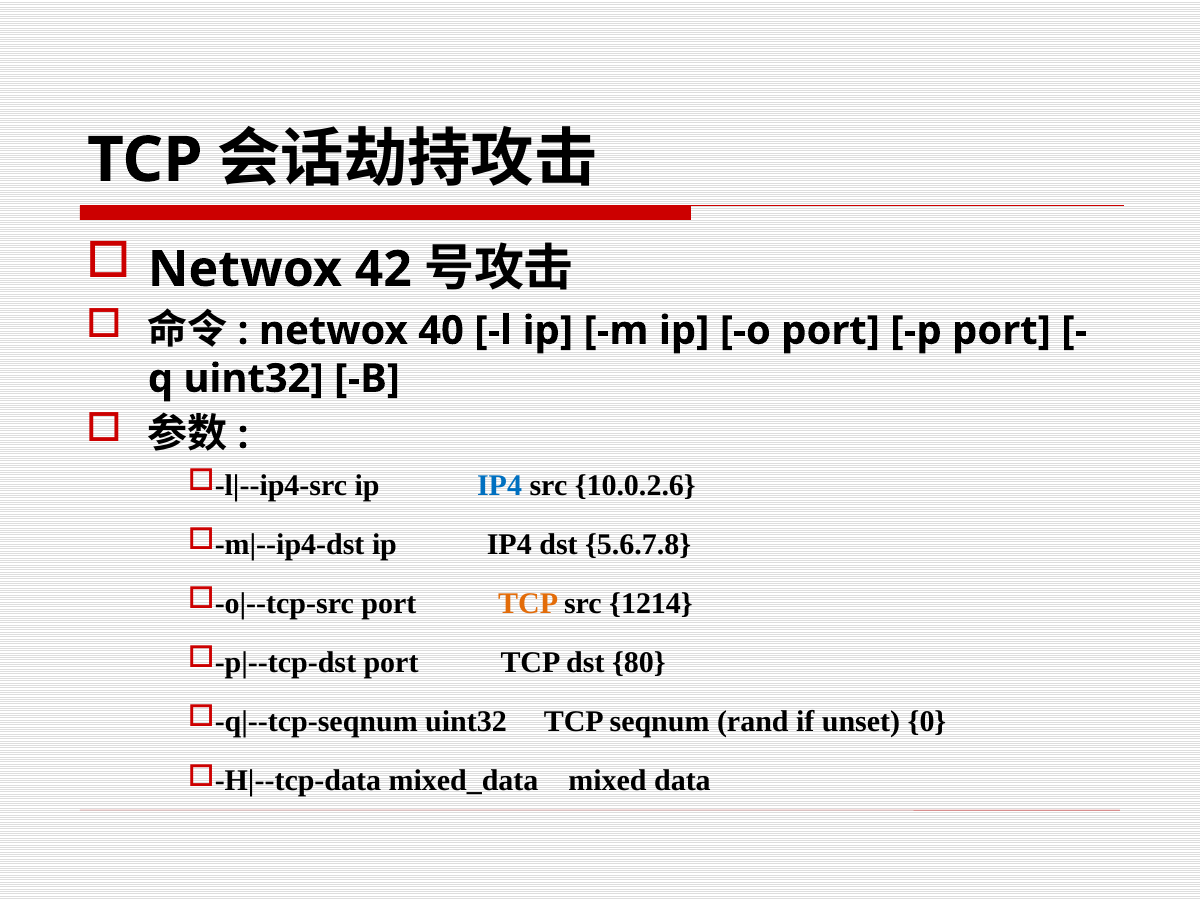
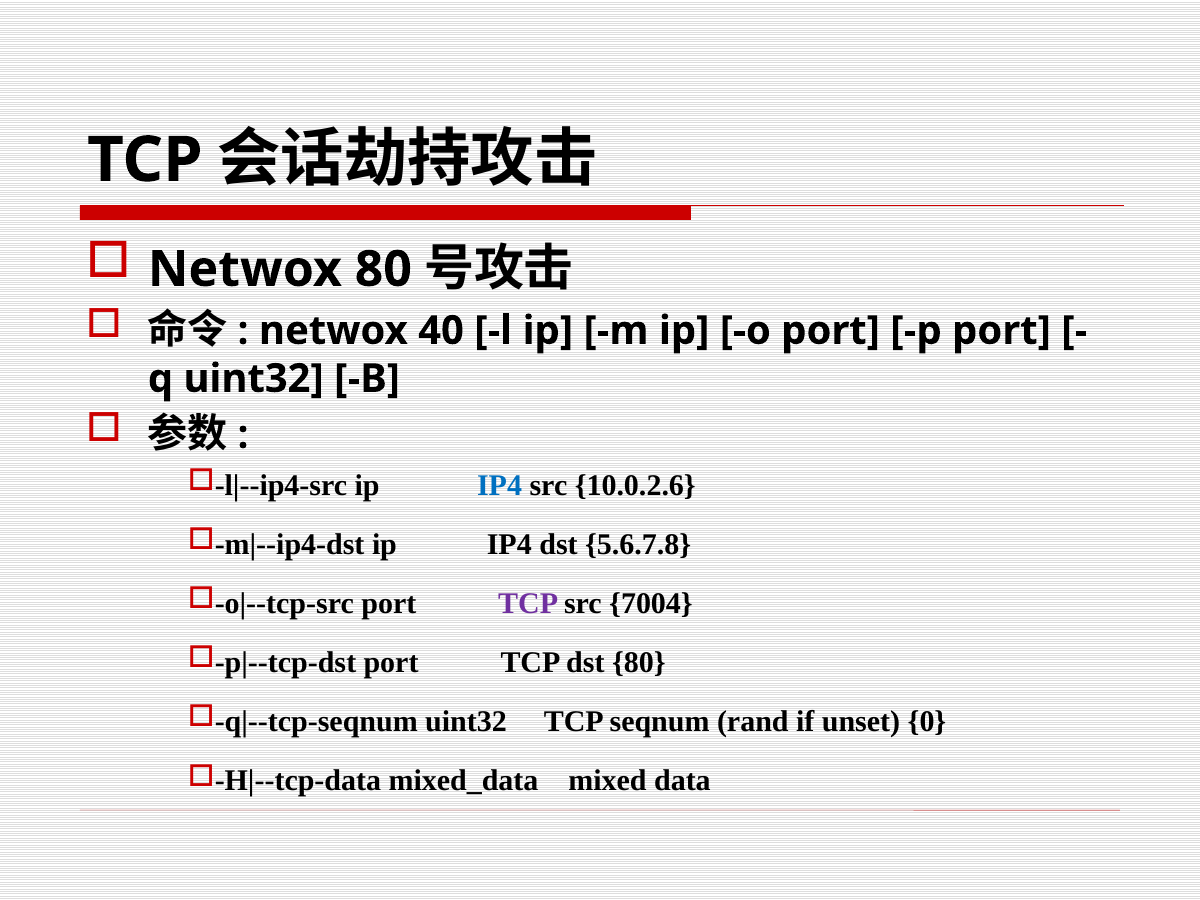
Netwox 42: 42 -> 80 (383, 269)
TCP colour: orange -> purple (528, 604)
1214: 1214 -> 7004 (651, 604)
